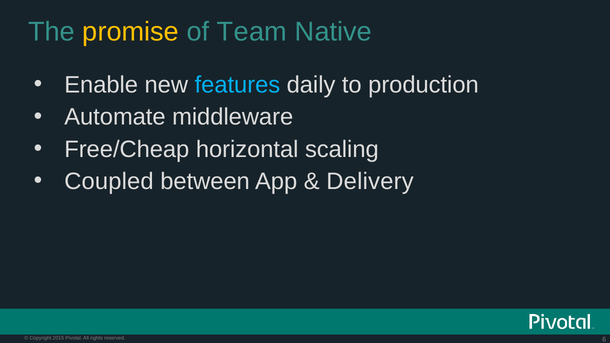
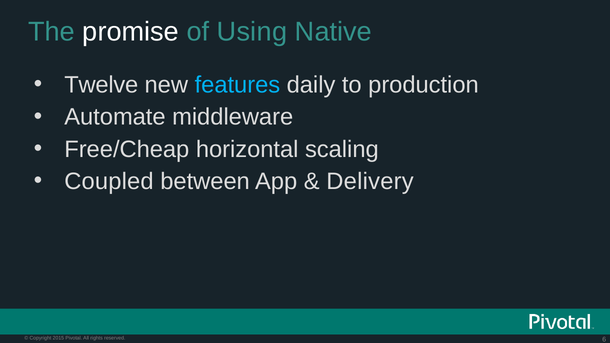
promise colour: yellow -> white (131, 32)
Team: Team -> Using (252, 32)
Enable: Enable -> Twelve (101, 85)
